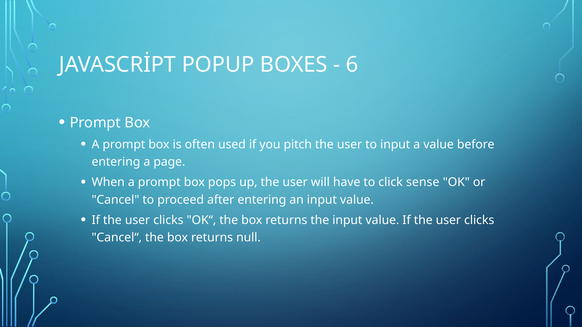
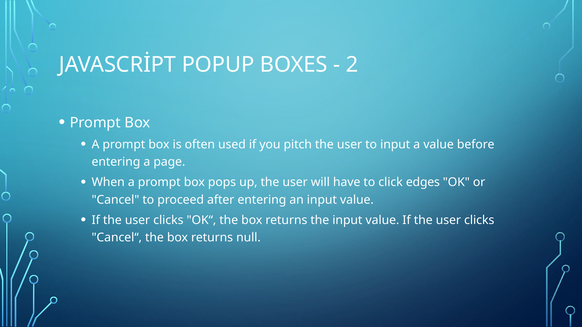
6: 6 -> 2 (352, 65)
sense: sense -> edges (423, 183)
